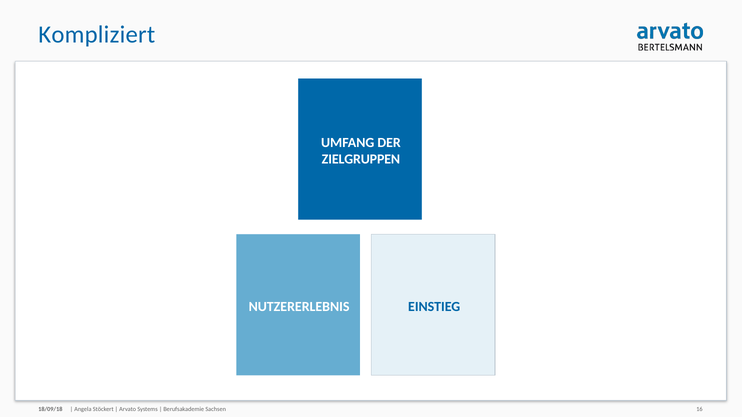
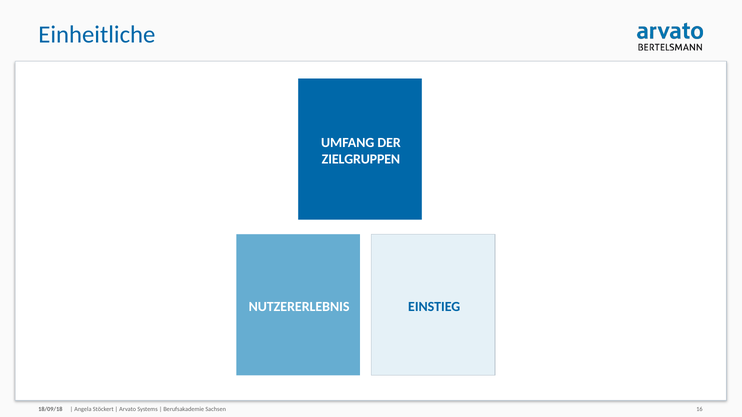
Kompliziert: Kompliziert -> Einheitliche (97, 35)
